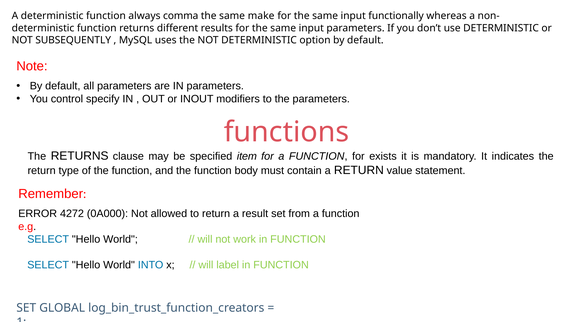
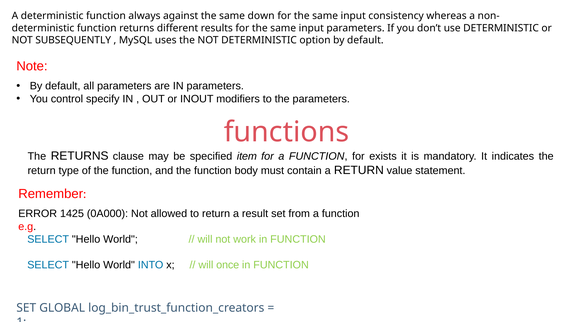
comma: comma -> against (181, 16)
make: make -> down (261, 16)
functionally: functionally -> consistency (396, 16)
4272: 4272 -> 1425 (72, 214)
label: label -> once (228, 265)
